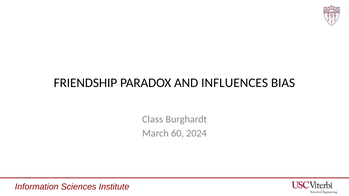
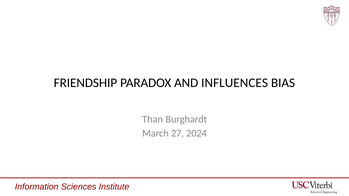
Class: Class -> Than (153, 119)
60: 60 -> 27 (177, 134)
